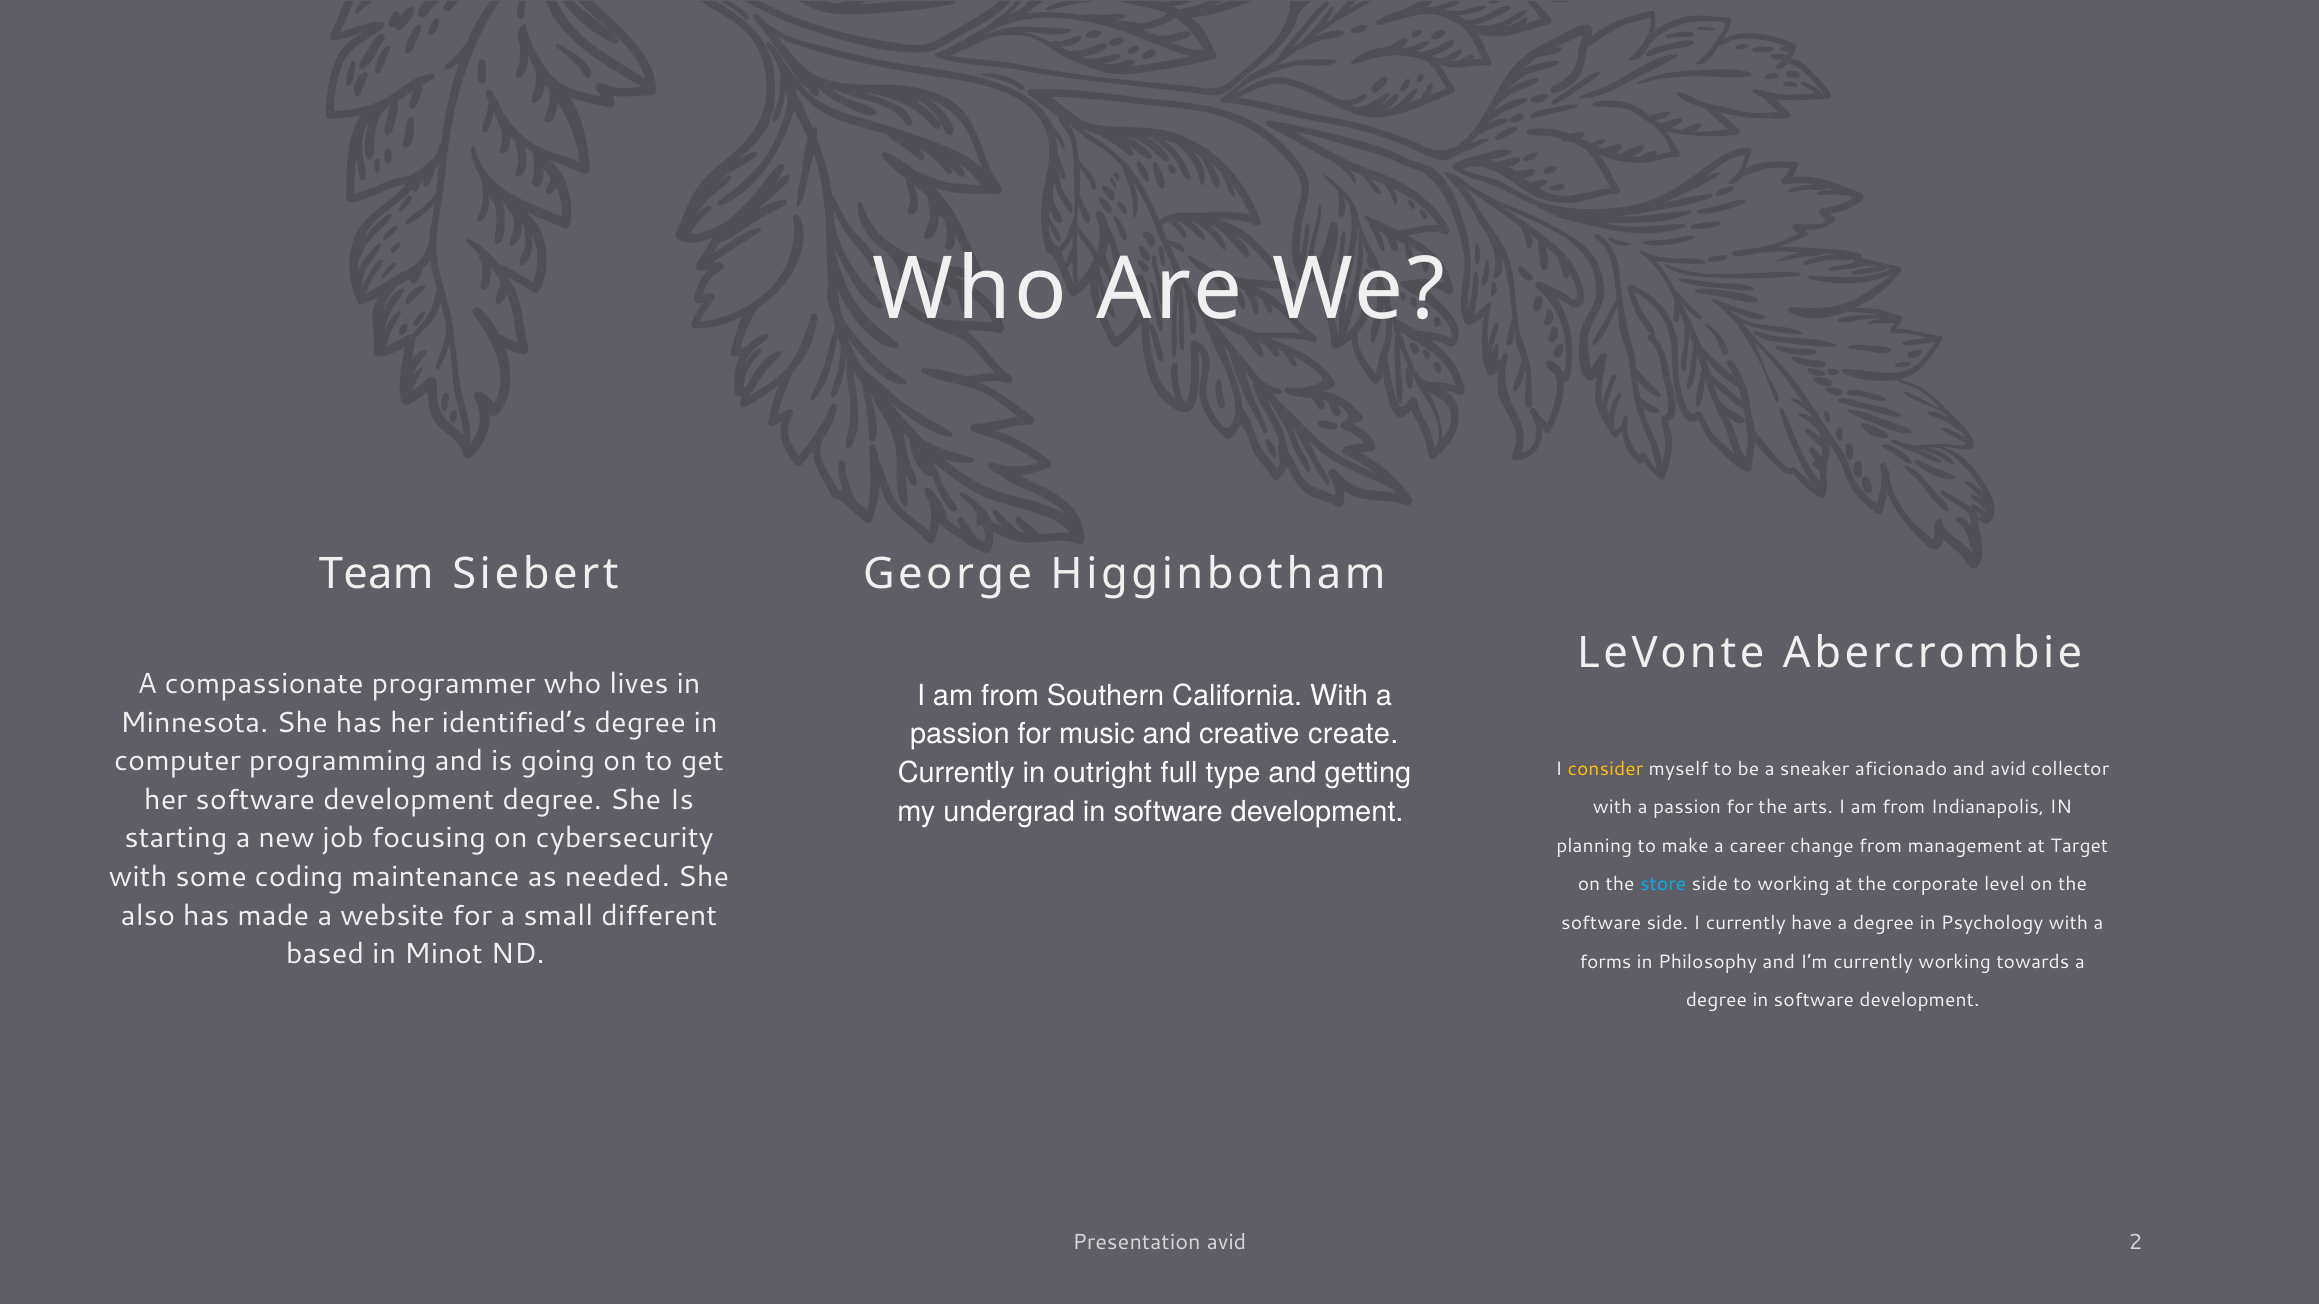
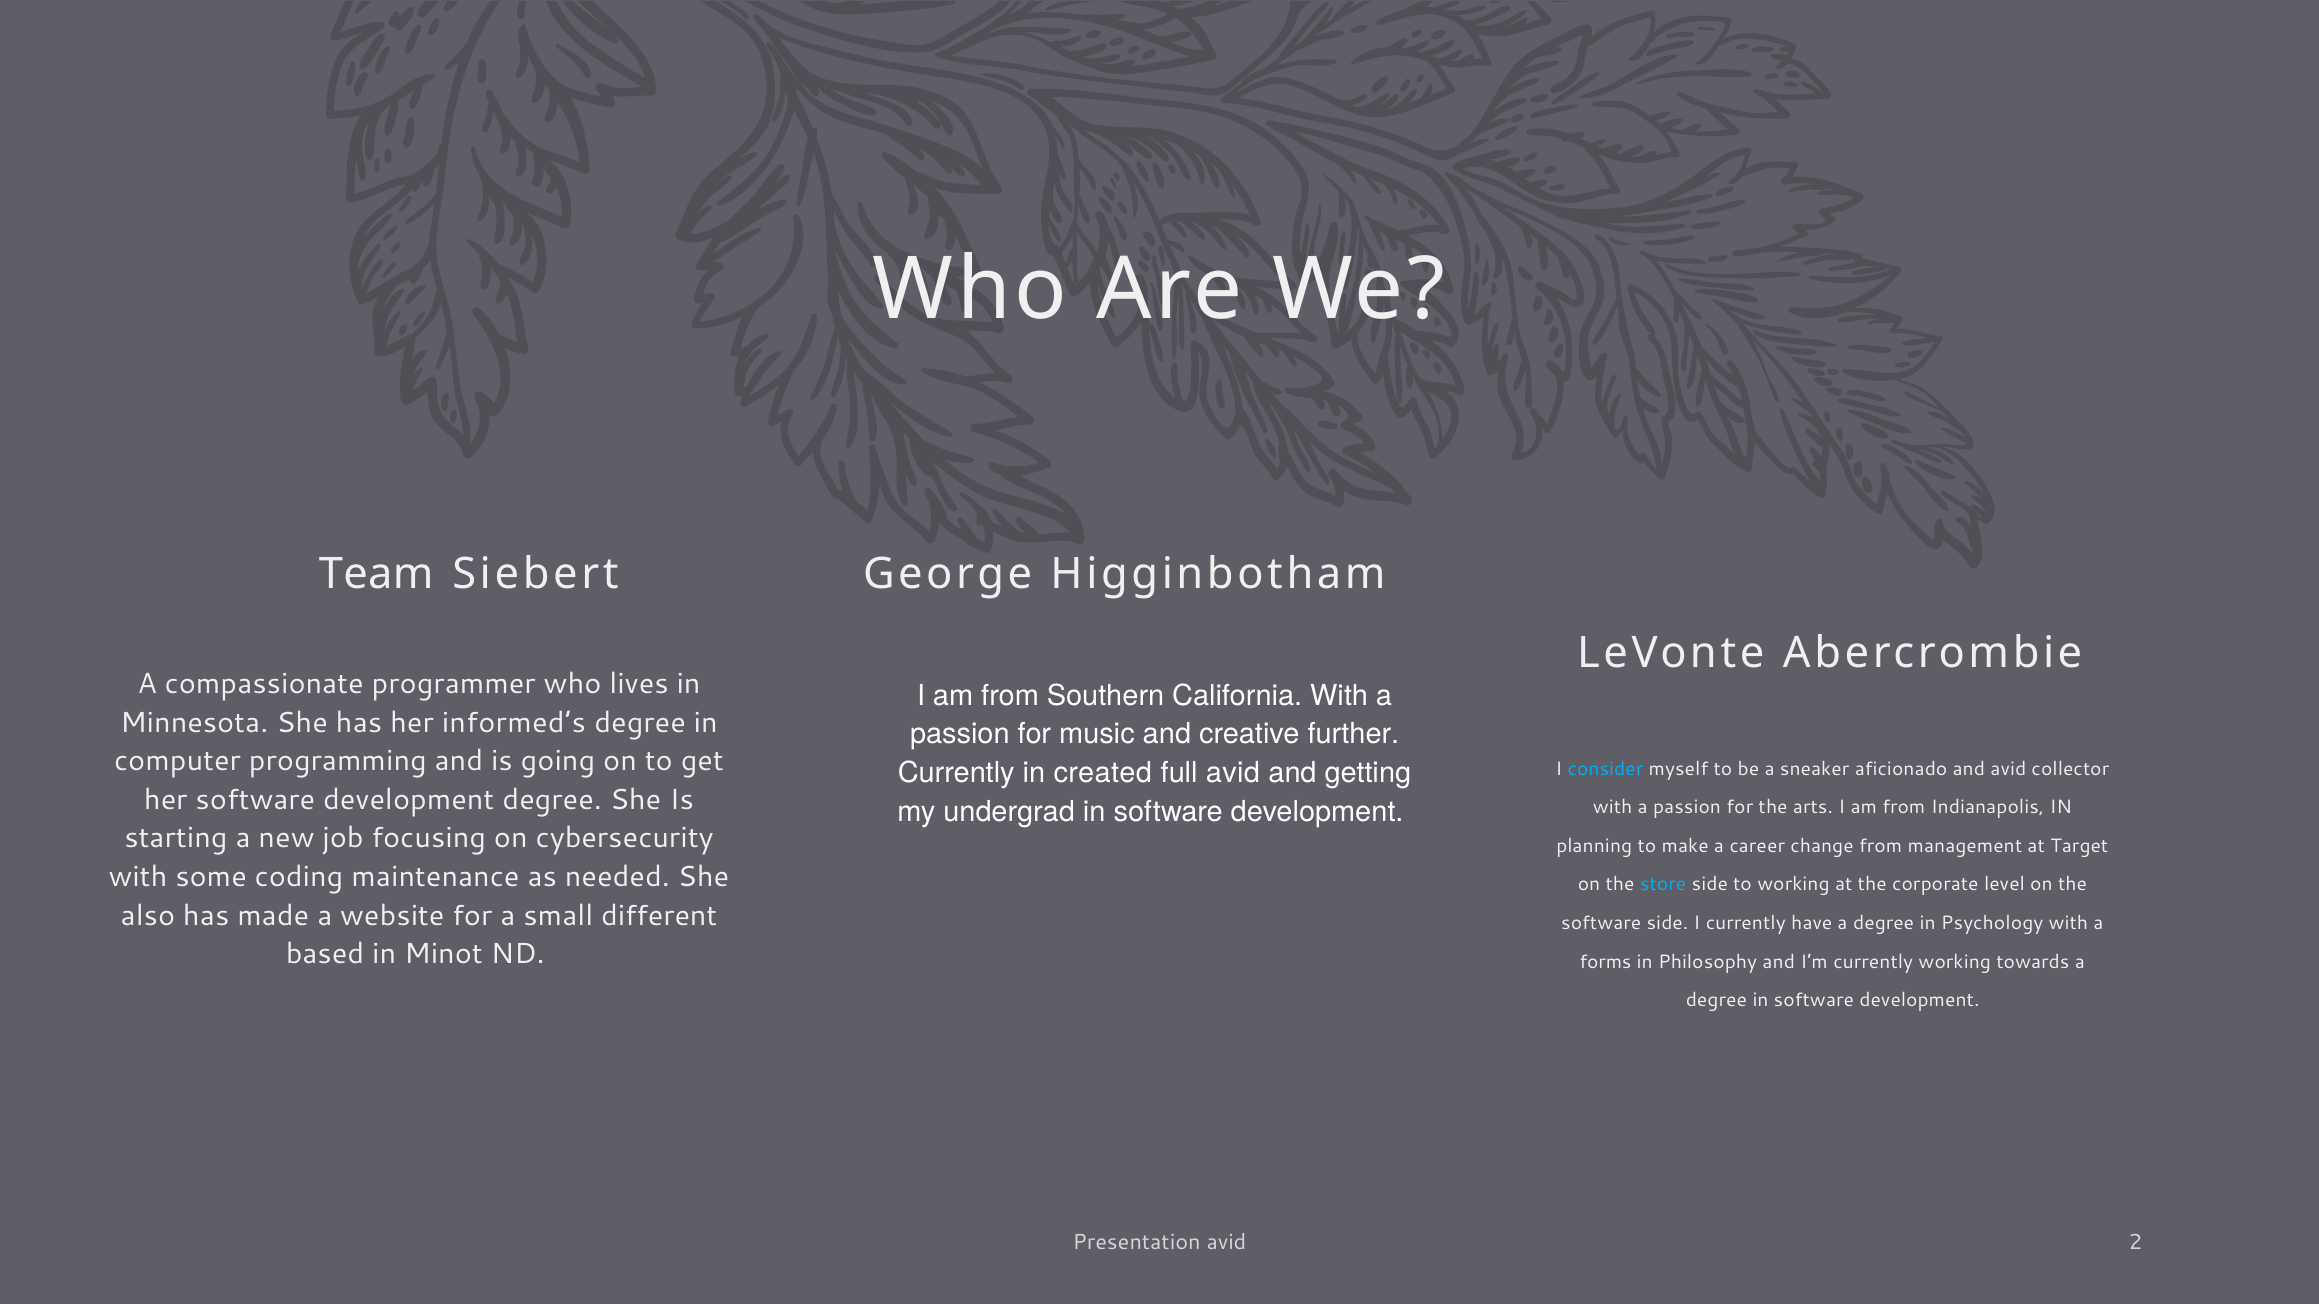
identified’s: identified’s -> informed’s (514, 723)
create: create -> further (1353, 735)
consider colour: yellow -> light blue (1605, 769)
outright: outright -> created (1103, 773)
full type: type -> avid (1233, 773)
